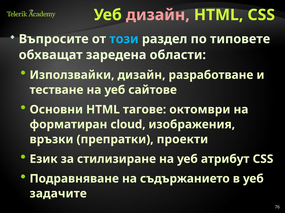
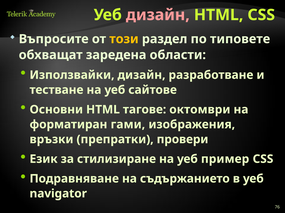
този colour: light blue -> yellow (124, 39)
cloud: cloud -> гами (128, 125)
проекти: проекти -> провери (183, 140)
атрибут: атрибут -> пример (225, 160)
задачите: задачите -> navigator (58, 194)
